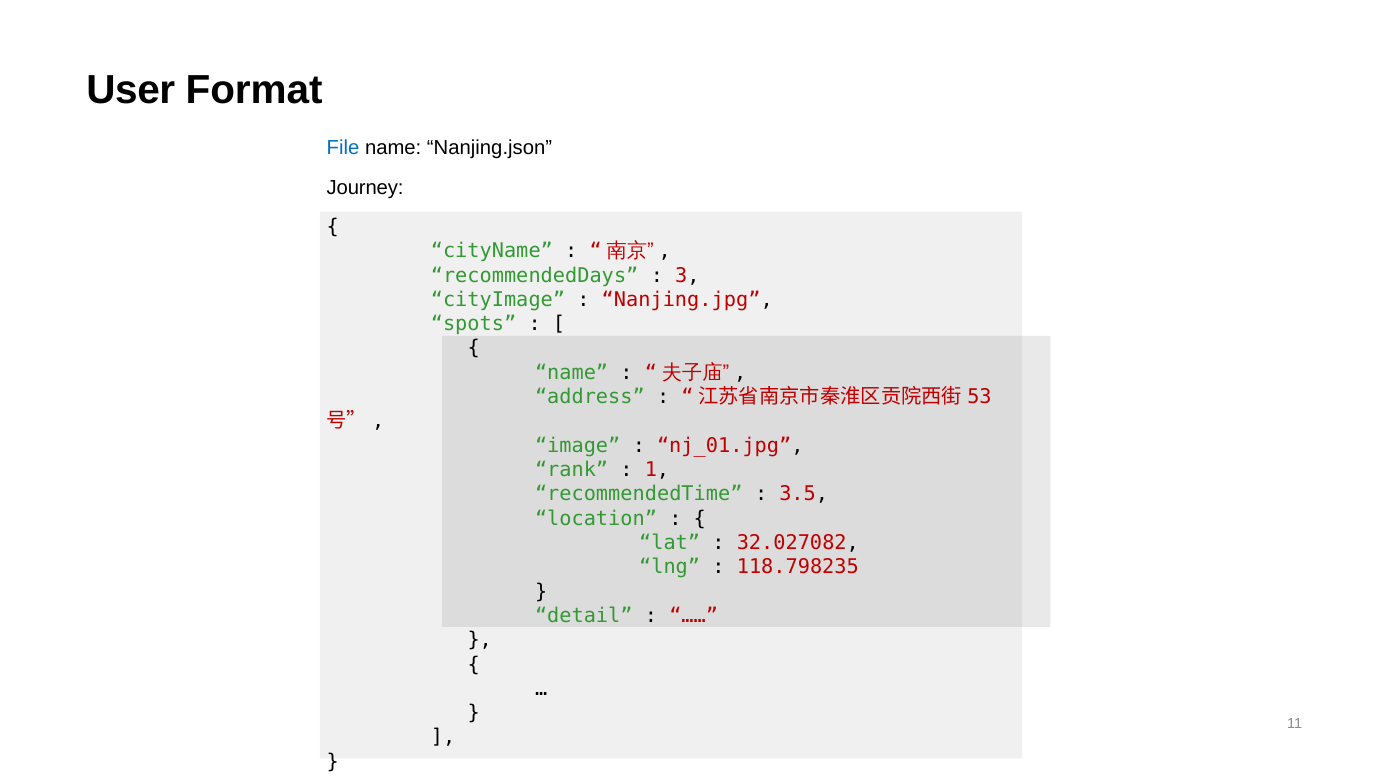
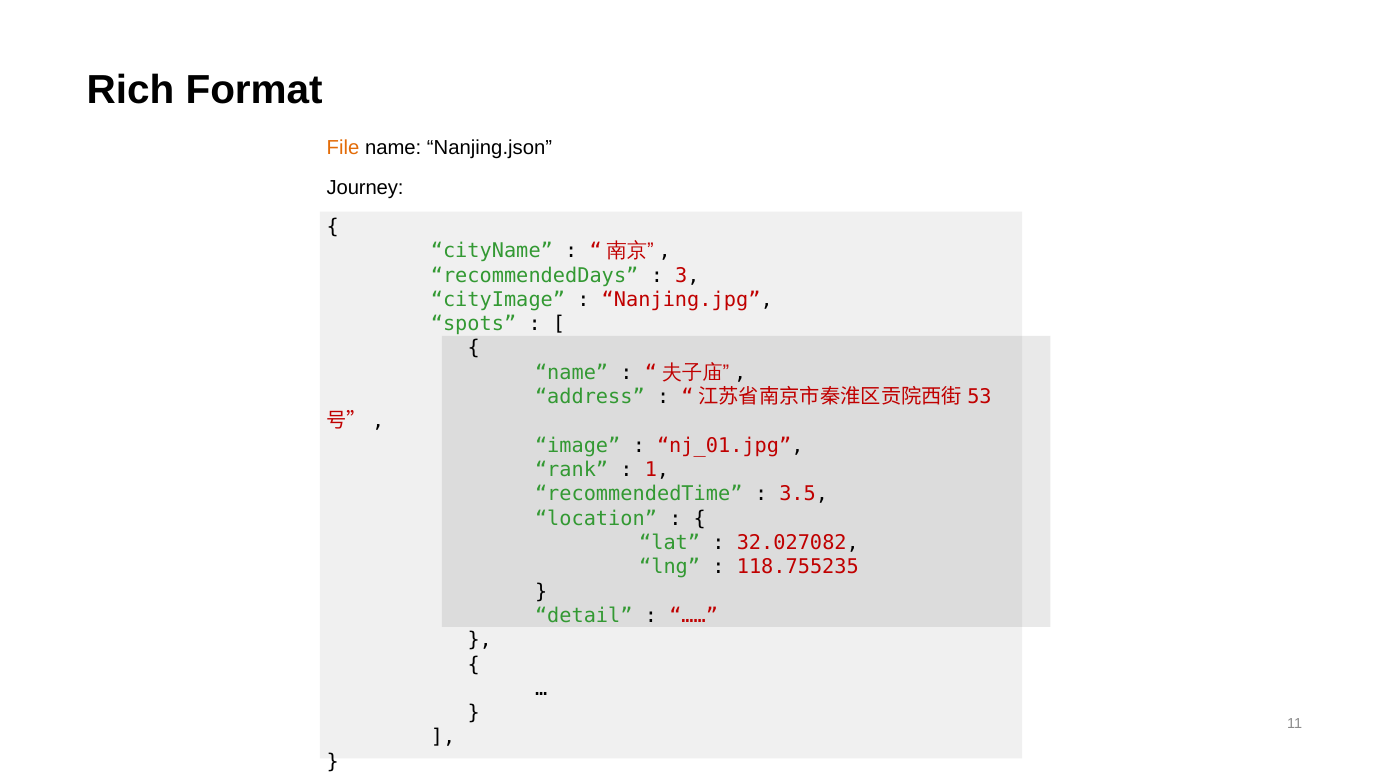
User: User -> Rich (131, 90)
File colour: blue -> orange (343, 148)
118.798235: 118.798235 -> 118.755235 (798, 567)
